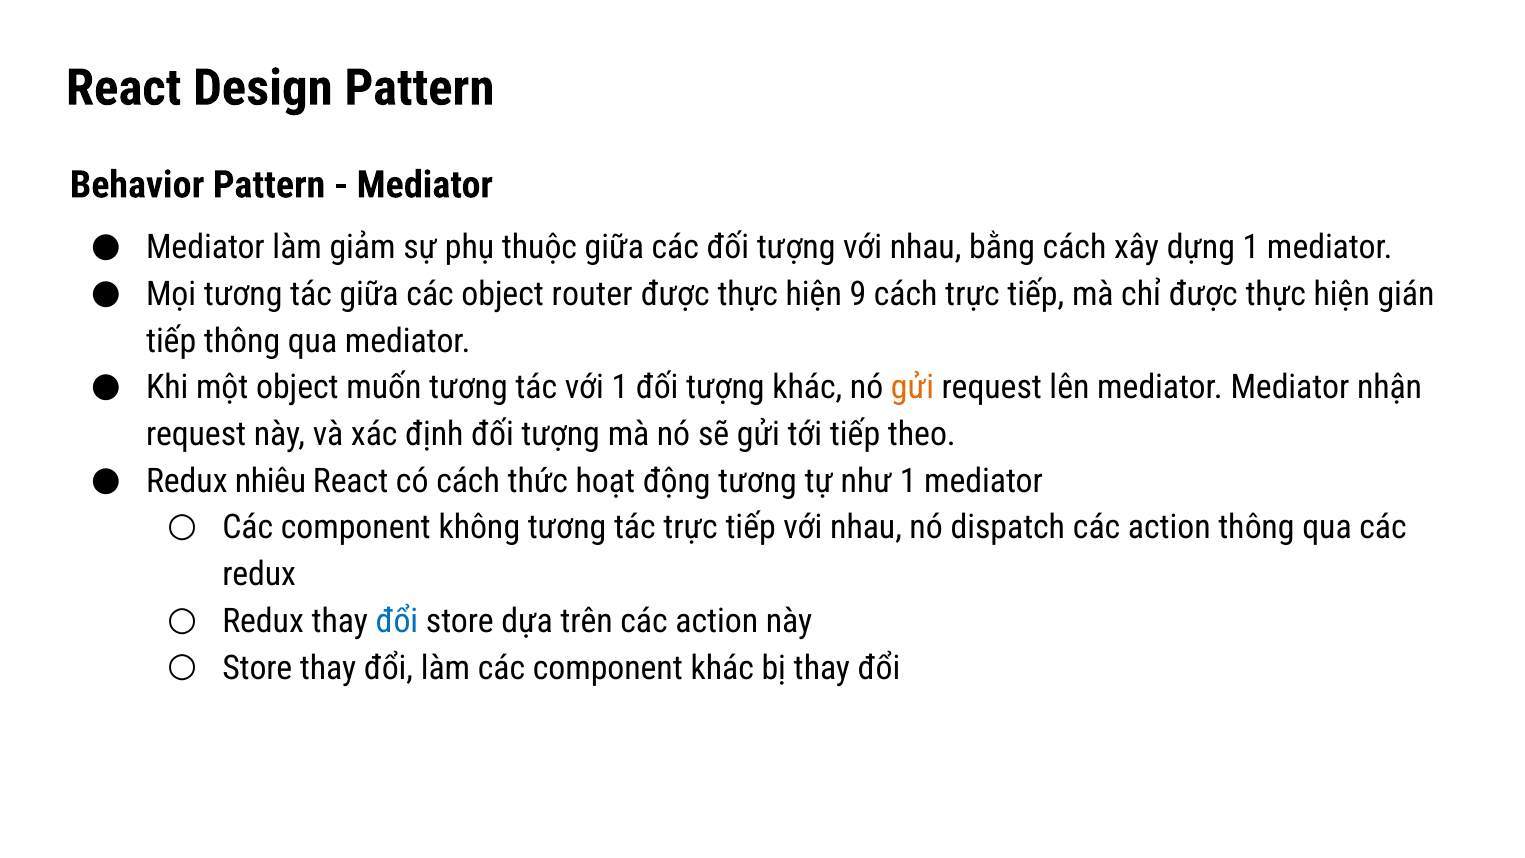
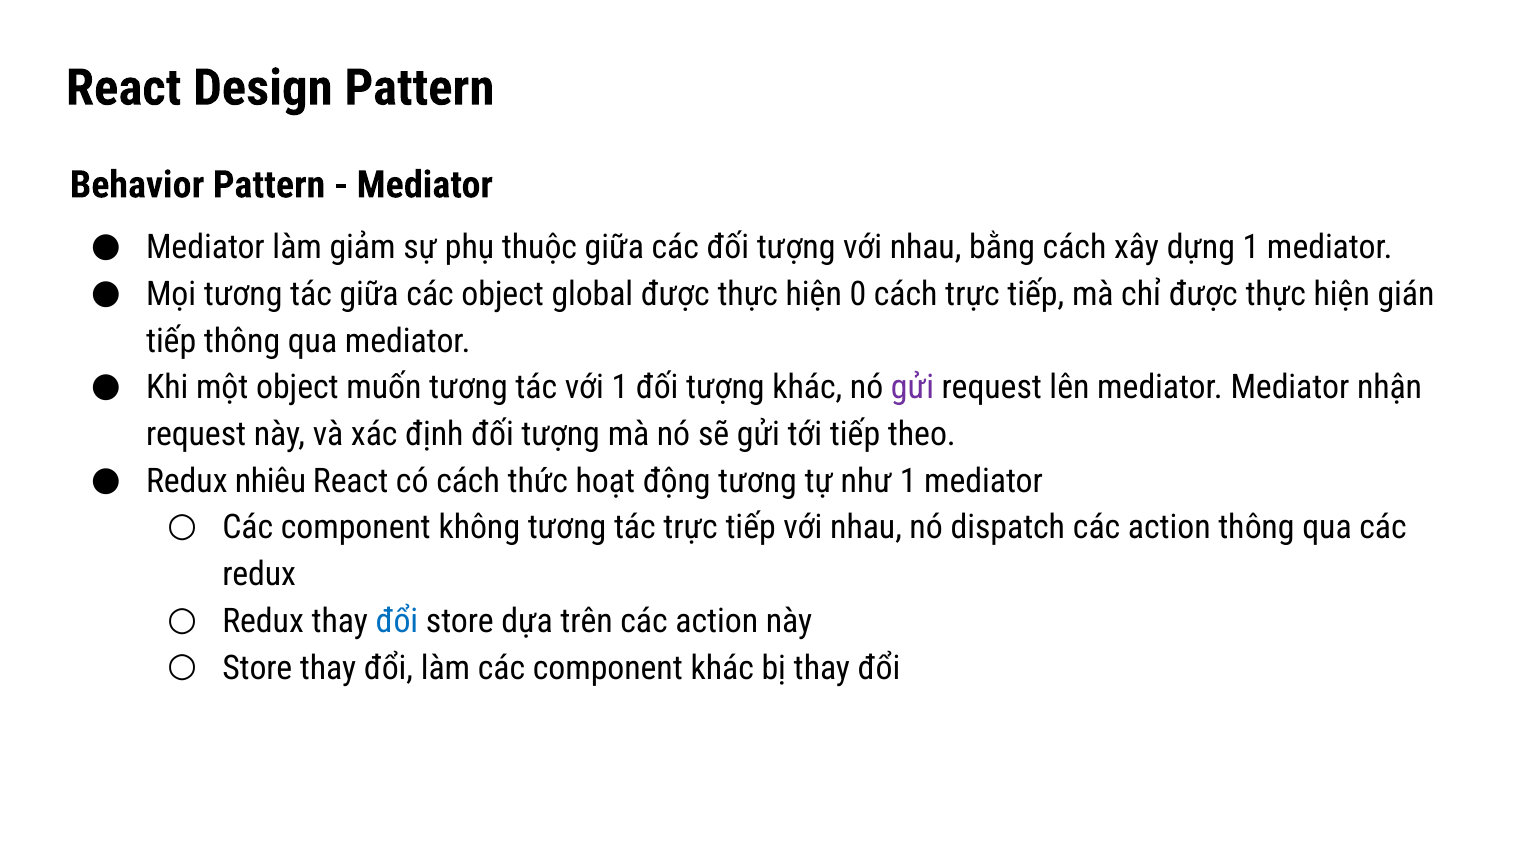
router: router -> global (592, 294)
9: 9 -> 0 (858, 294)
gửi colour: orange -> purple (913, 388)
